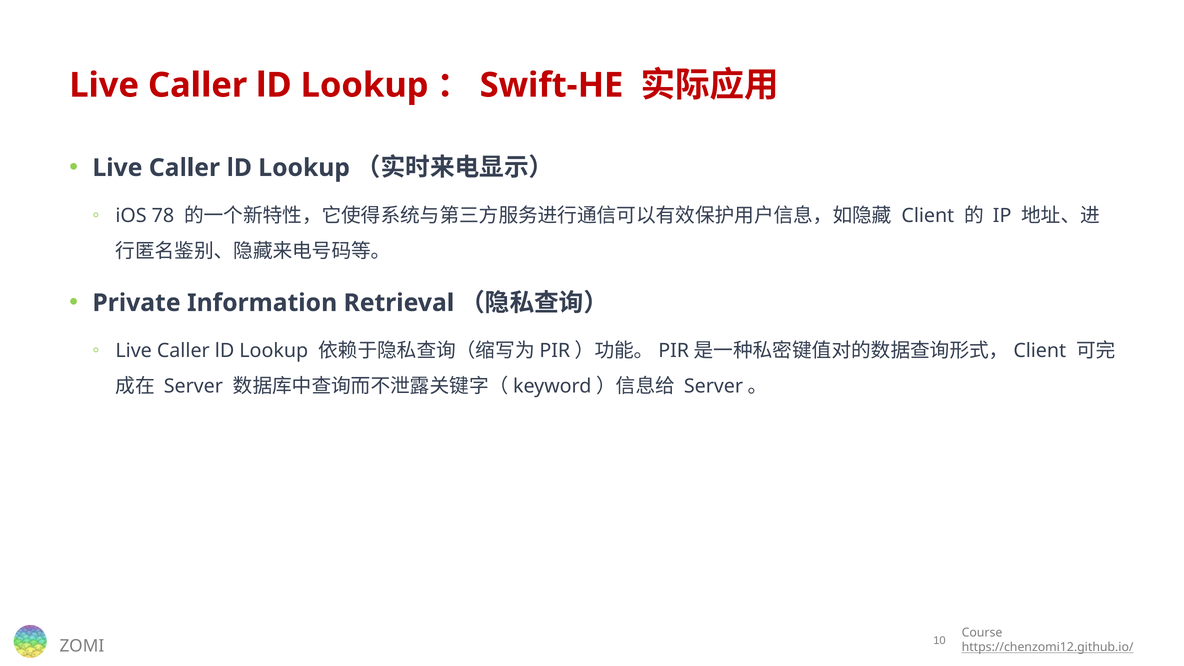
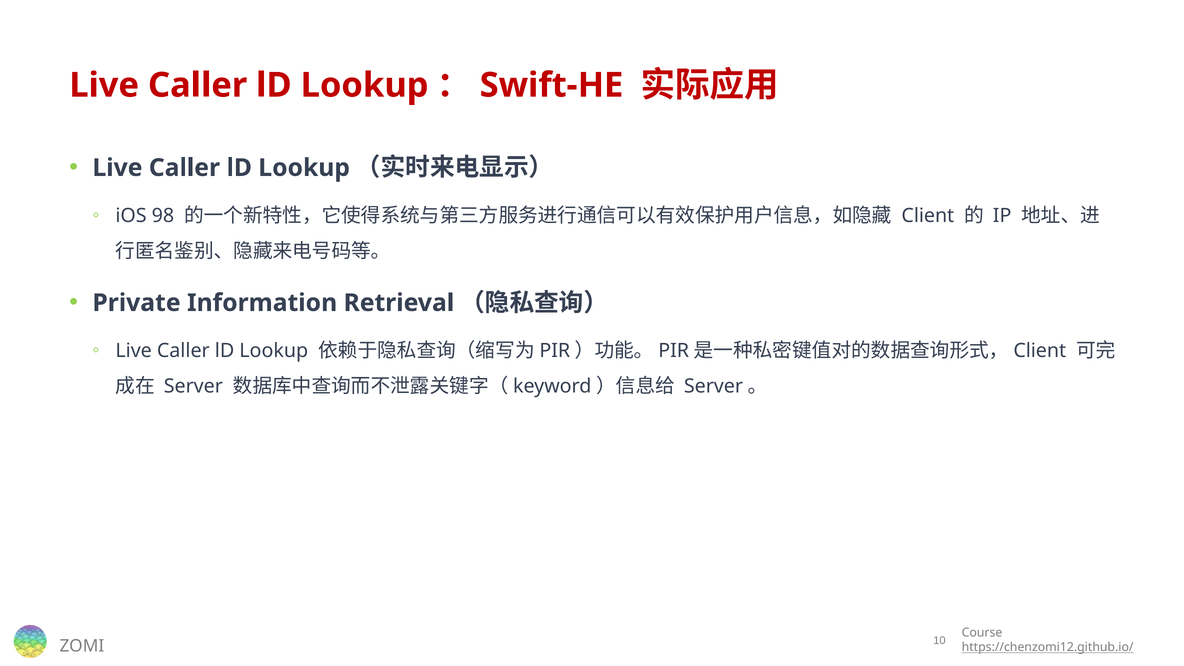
78: 78 -> 98 (163, 216)
